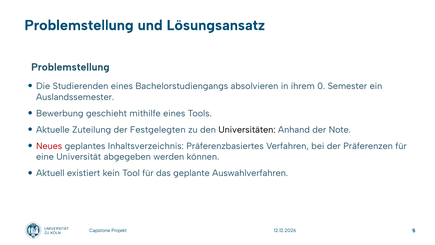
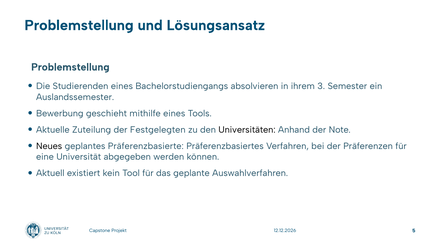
0: 0 -> 3 (321, 86)
Neues colour: red -> black (49, 146)
Inhaltsverzeichnis: Inhaltsverzeichnis -> Präferenzbasierte (146, 146)
